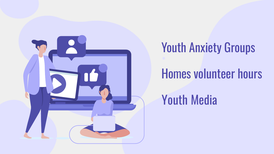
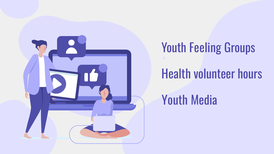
Anxiety: Anxiety -> Feeling (205, 48)
Homes: Homes -> Health (176, 75)
